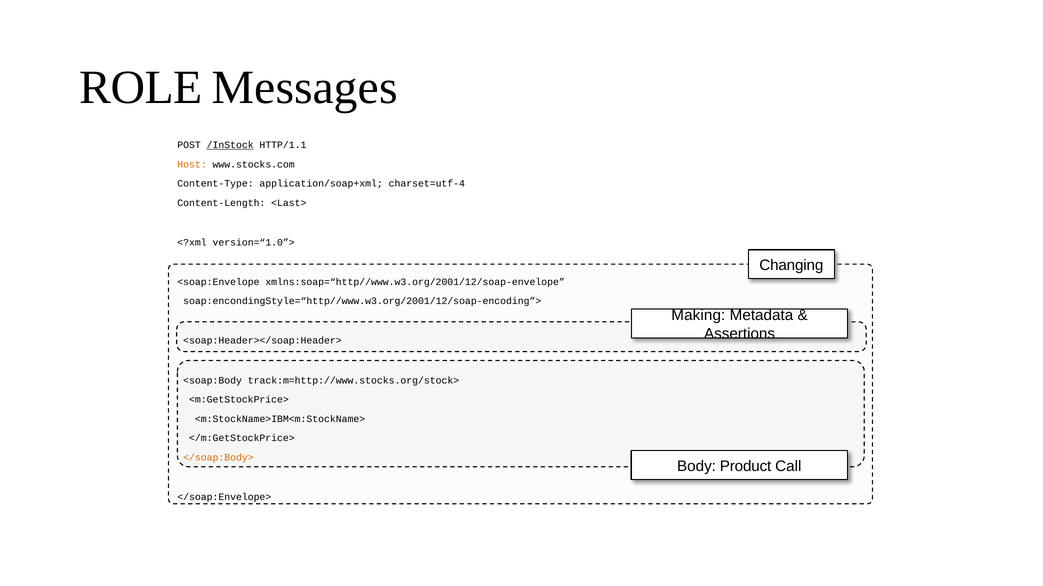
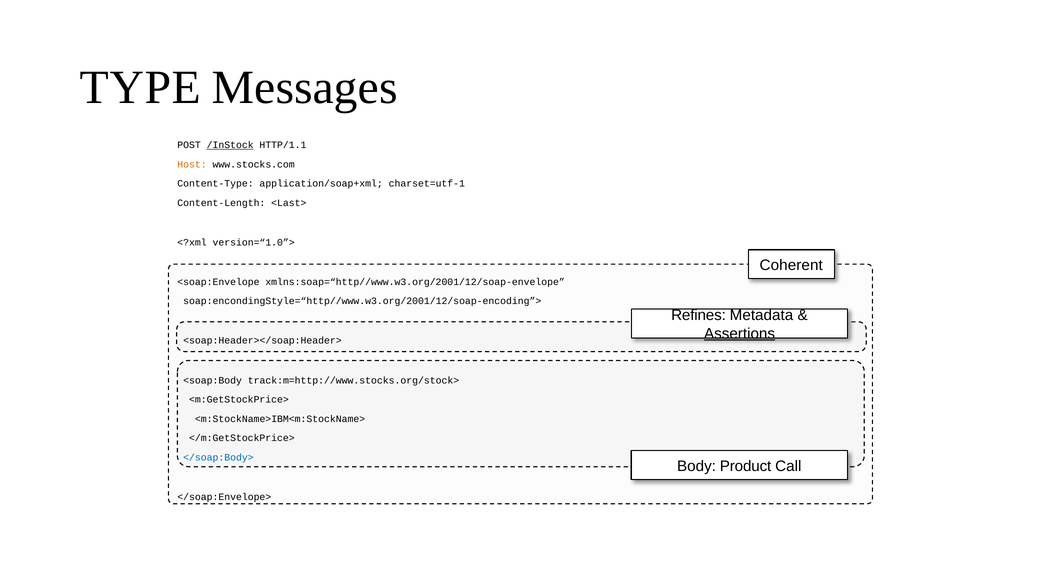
ROLE: ROLE -> TYPE (140, 88)
charset=utf-4: charset=utf-4 -> charset=utf-1 (427, 184)
Changing: Changing -> Coherent (791, 266)
Making: Making -> Refines (698, 316)
Assertions underline: none -> present (740, 334)
</soap:Body> colour: orange -> blue (218, 458)
